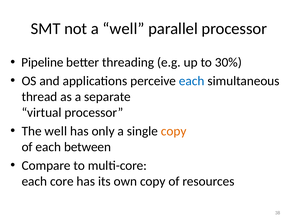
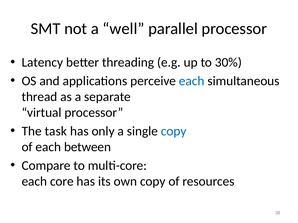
Pipeline: Pipeline -> Latency (42, 63)
The well: well -> task (56, 131)
copy colour: orange -> blue (174, 131)
